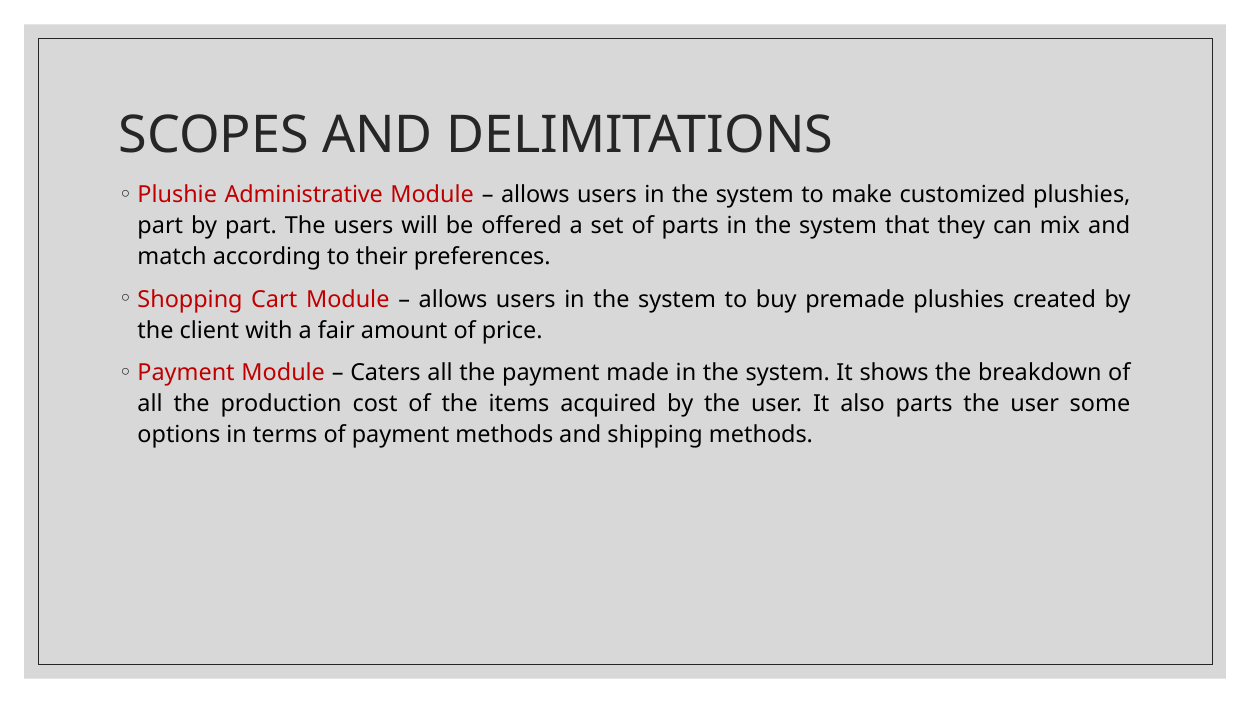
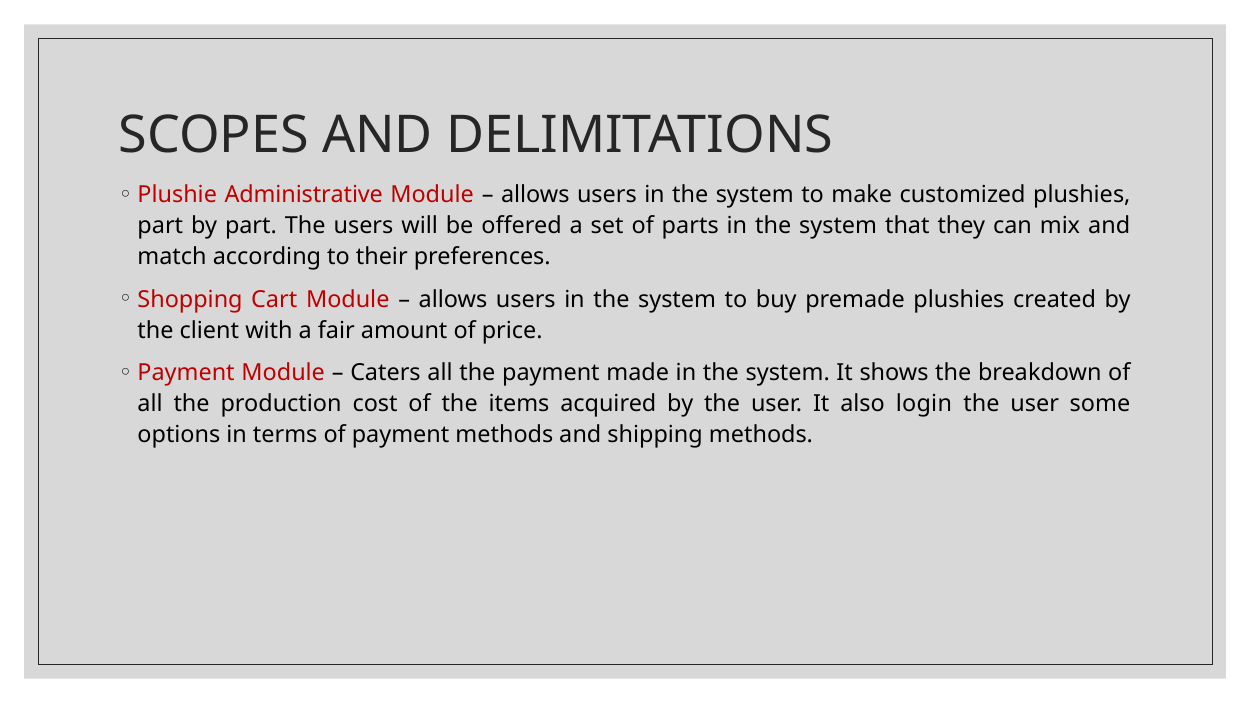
also parts: parts -> login (924, 404)
